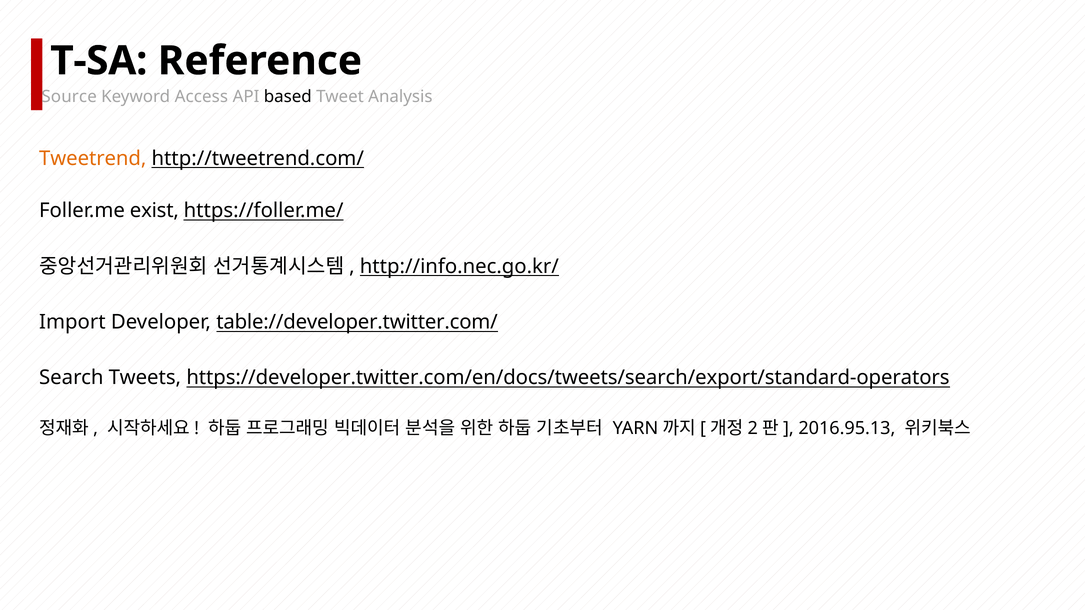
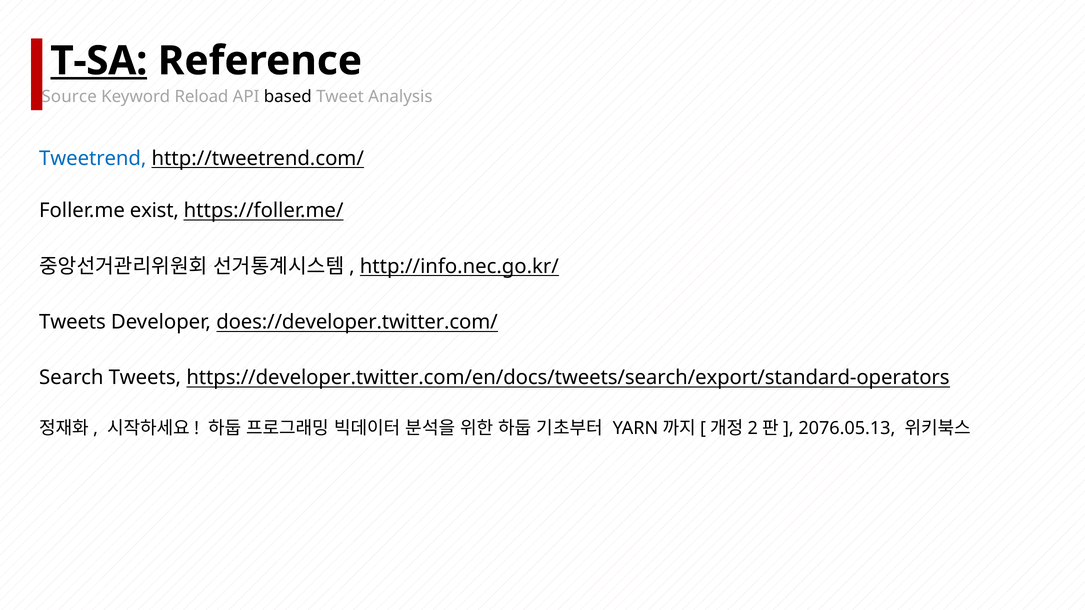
T-SA underline: none -> present (99, 61)
Access: Access -> Reload (201, 97)
Tweetrend colour: orange -> blue (93, 158)
Import: Import -> Tweets (72, 322)
table://developer.twitter.com/: table://developer.twitter.com/ -> does://developer.twitter.com/ (357, 322)
2016.95.13: 2016.95.13 -> 2076.05.13 (847, 428)
